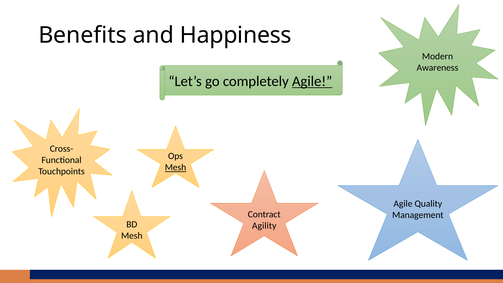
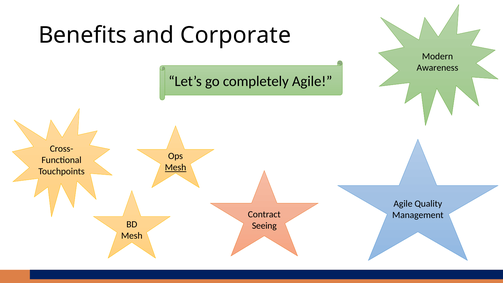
Happiness: Happiness -> Corporate (236, 35)
Agile underline: present -> none (312, 81)
Agility: Agility -> Seeing (264, 226)
